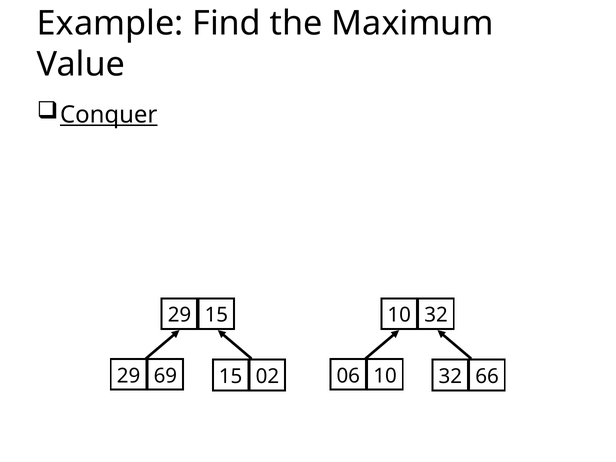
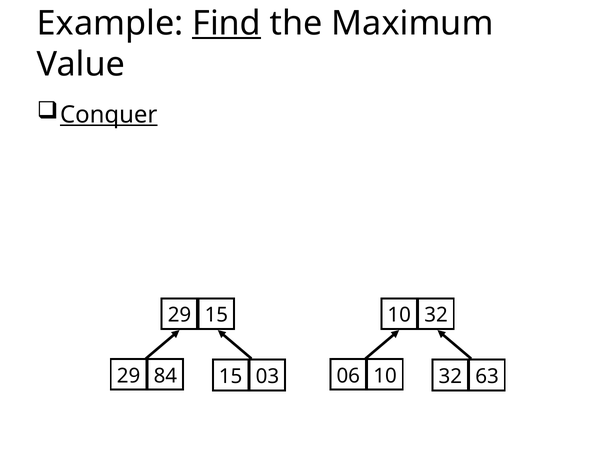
Find underline: none -> present (227, 23)
69: 69 -> 84 (165, 376)
02: 02 -> 03 (267, 376)
66: 66 -> 63 (487, 376)
